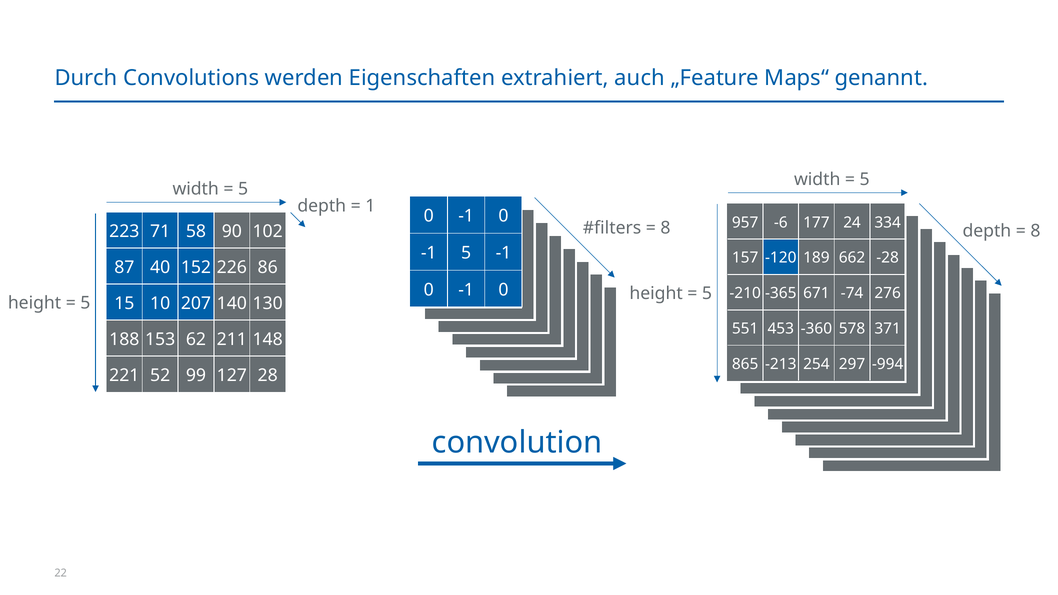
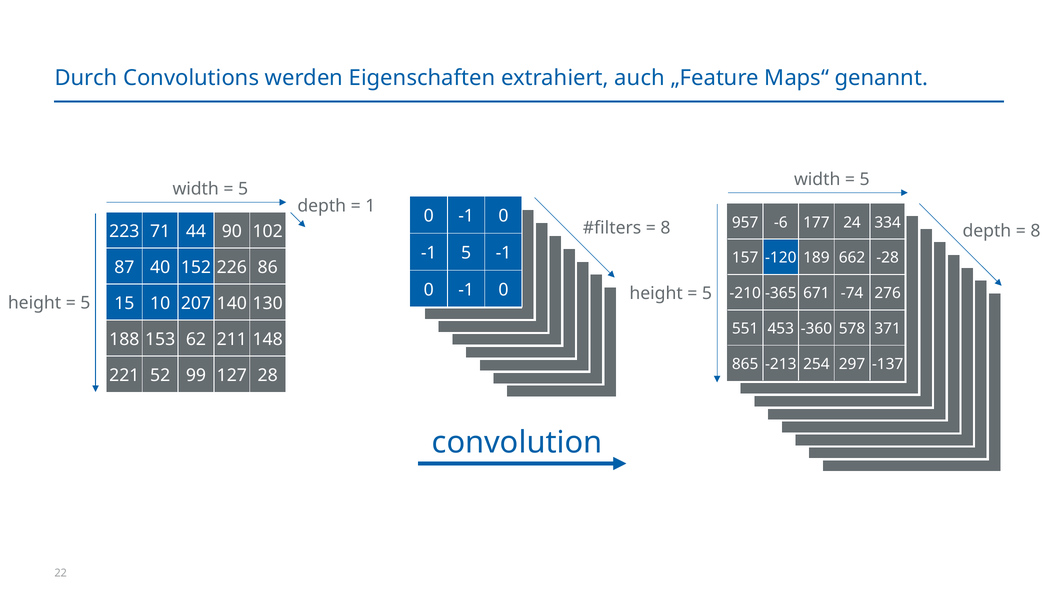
58: 58 -> 44 (196, 232)
-994: -994 -> -137 (888, 364)
